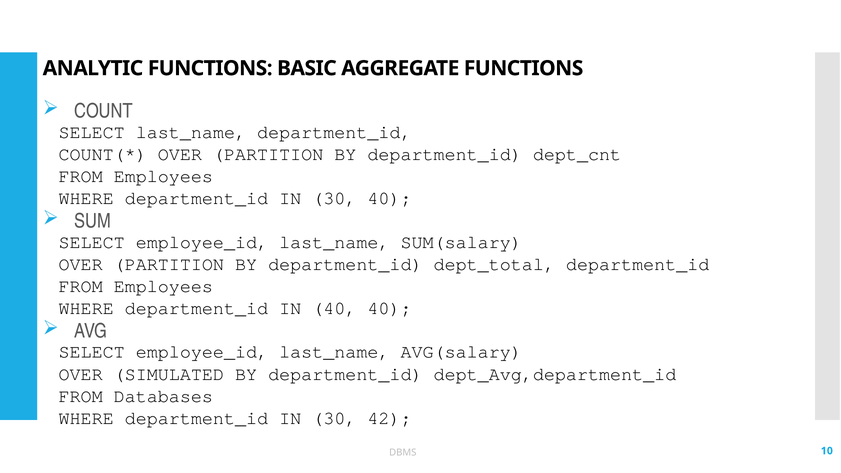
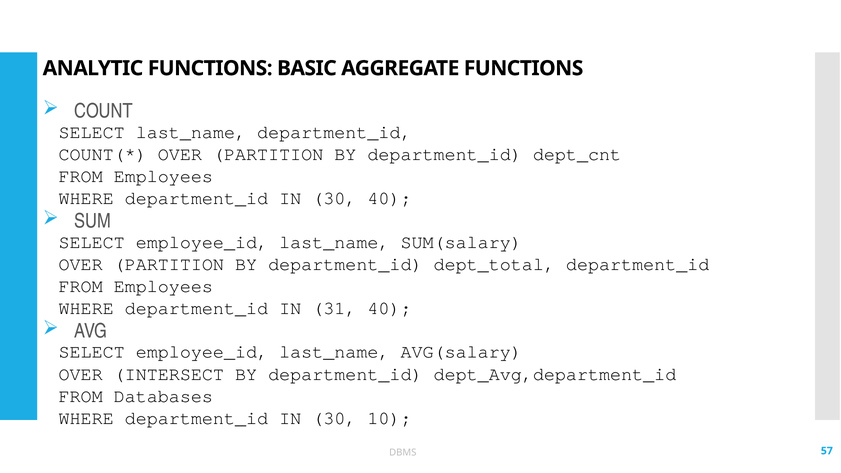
IN 40: 40 -> 31 (334, 308)
SIMULATED: SIMULATED -> INTERSECT (169, 374)
42: 42 -> 10 (389, 418)
10: 10 -> 57 (827, 451)
